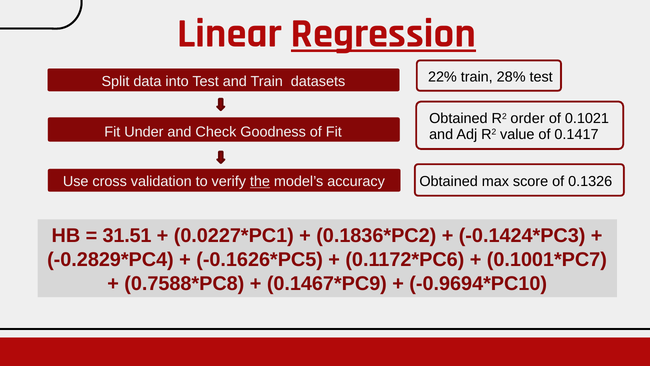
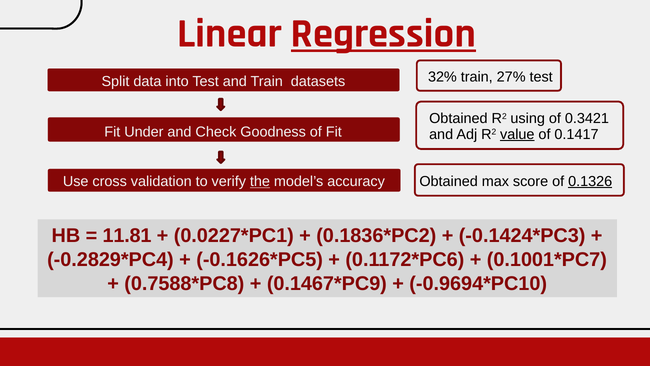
22%: 22% -> 32% (442, 77)
28%: 28% -> 27% (511, 77)
order: order -> using (528, 119)
0.1021: 0.1021 -> 0.3421 (587, 119)
value underline: none -> present (517, 134)
0.1326 underline: none -> present (590, 181)
31.51: 31.51 -> 11.81 (127, 236)
